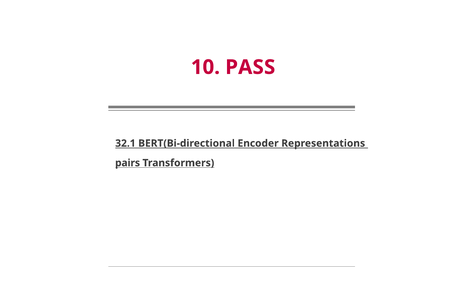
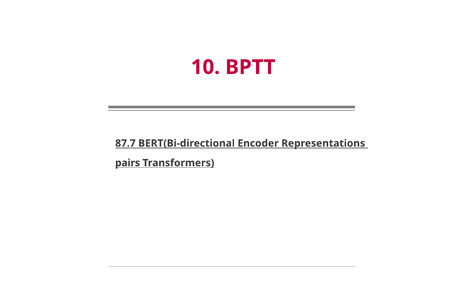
PASS: PASS -> BPTT (250, 67)
32.1: 32.1 -> 87.7 (125, 143)
